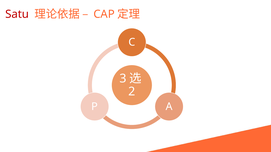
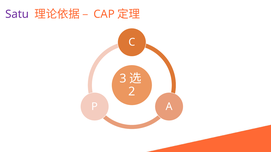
Satu colour: red -> purple (17, 14)
